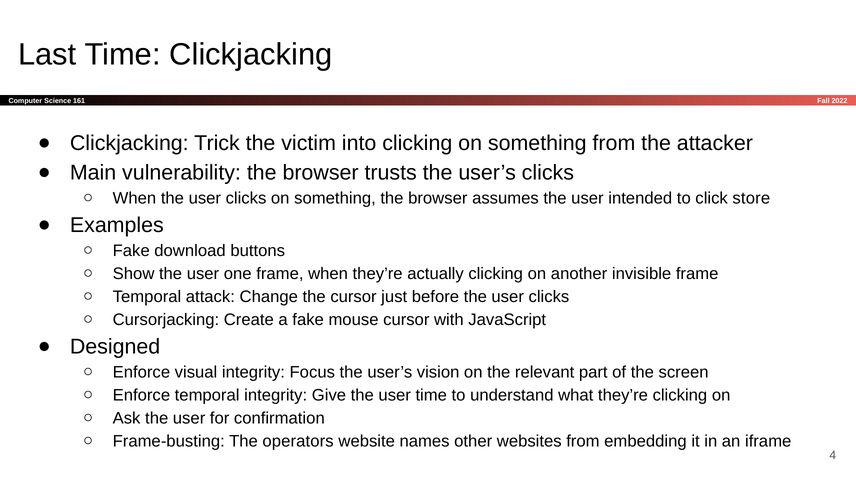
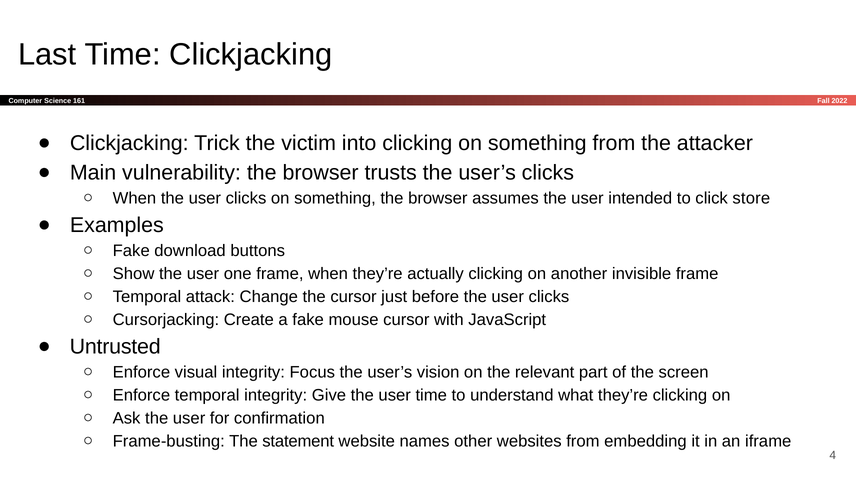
Designed: Designed -> Untrusted (115, 347)
operators: operators -> statement (298, 442)
